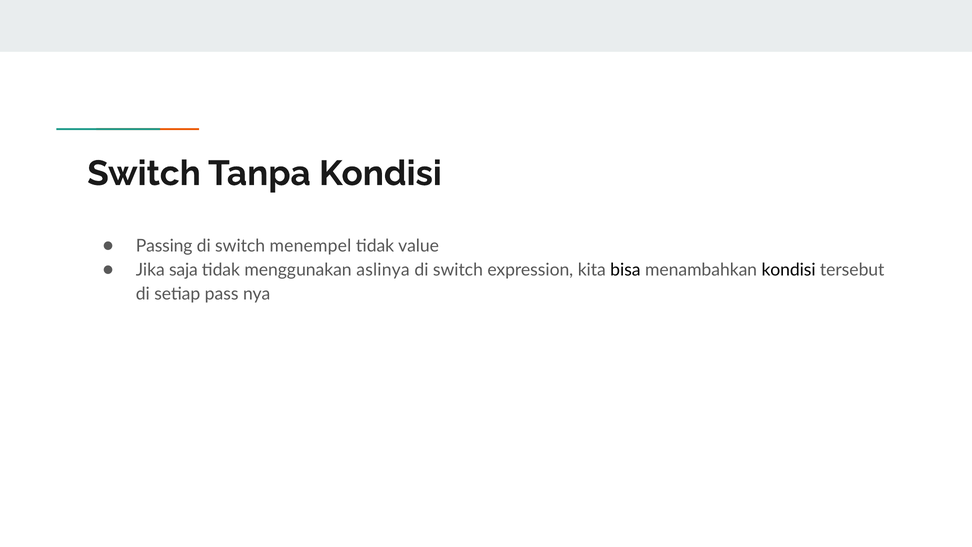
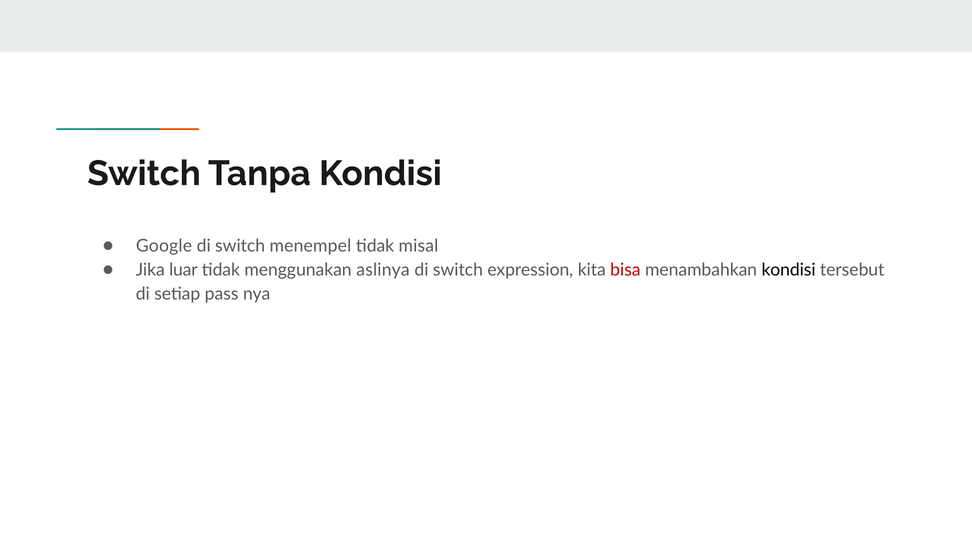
Passing: Passing -> Google (164, 246)
value: value -> misal (418, 246)
saja: saja -> luar (183, 270)
bisa colour: black -> red (625, 270)
